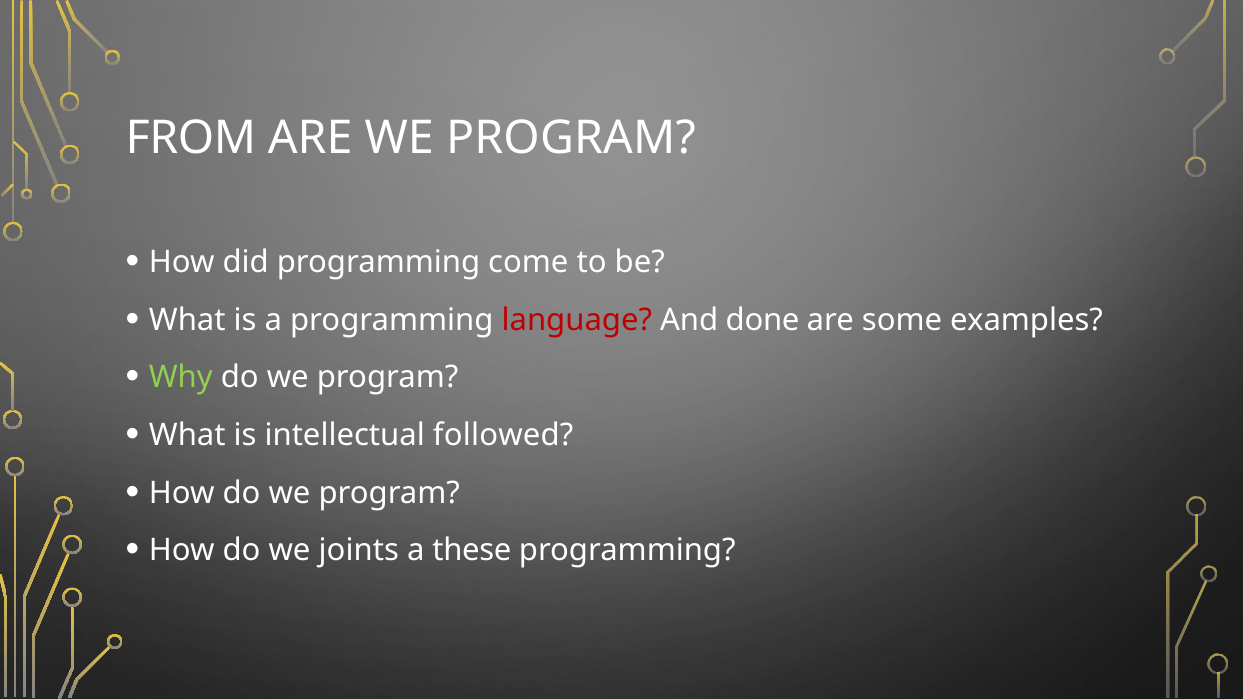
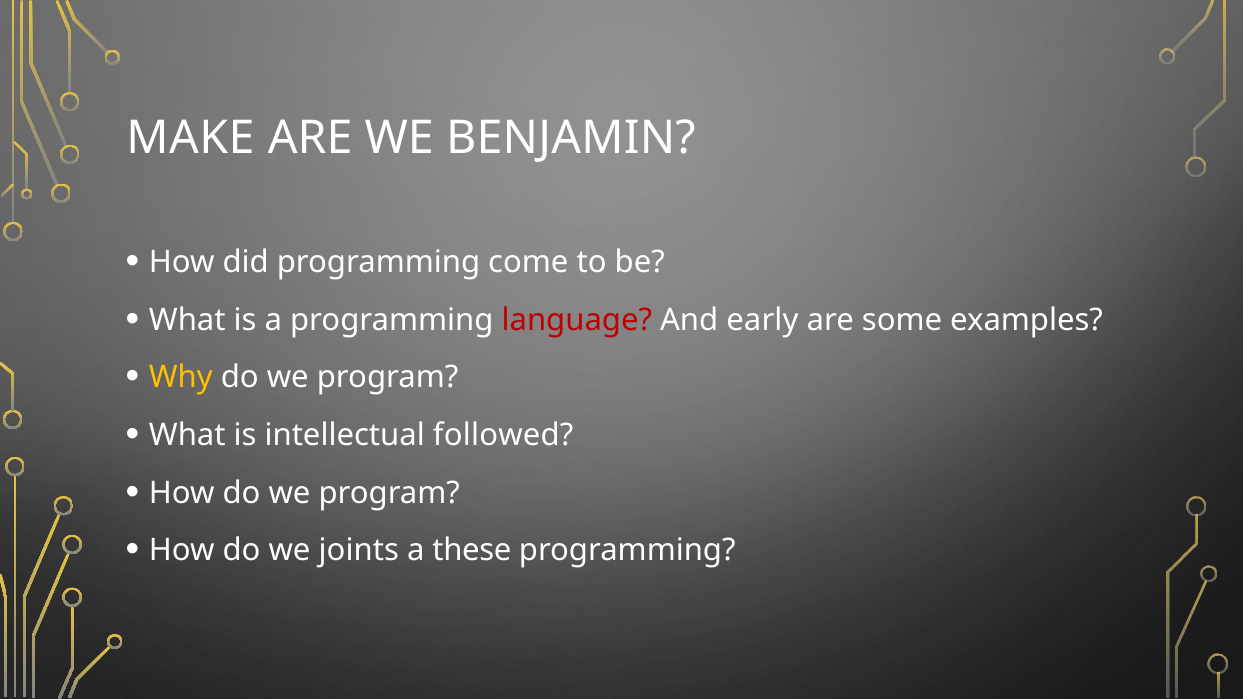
FROM: FROM -> MAKE (190, 138)
ARE WE PROGRAM: PROGRAM -> BENJAMIN (571, 138)
done: done -> early (762, 320)
Why colour: light green -> yellow (181, 378)
